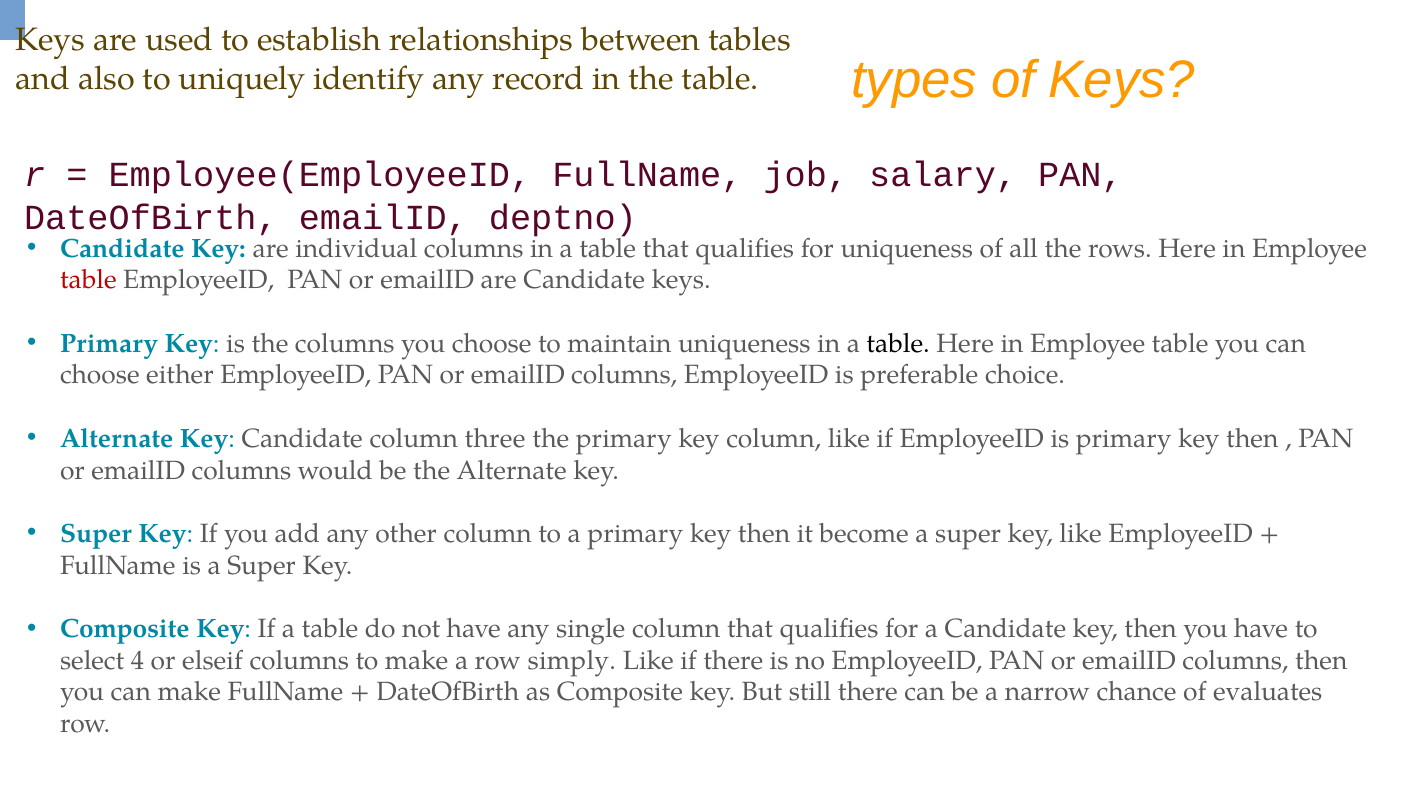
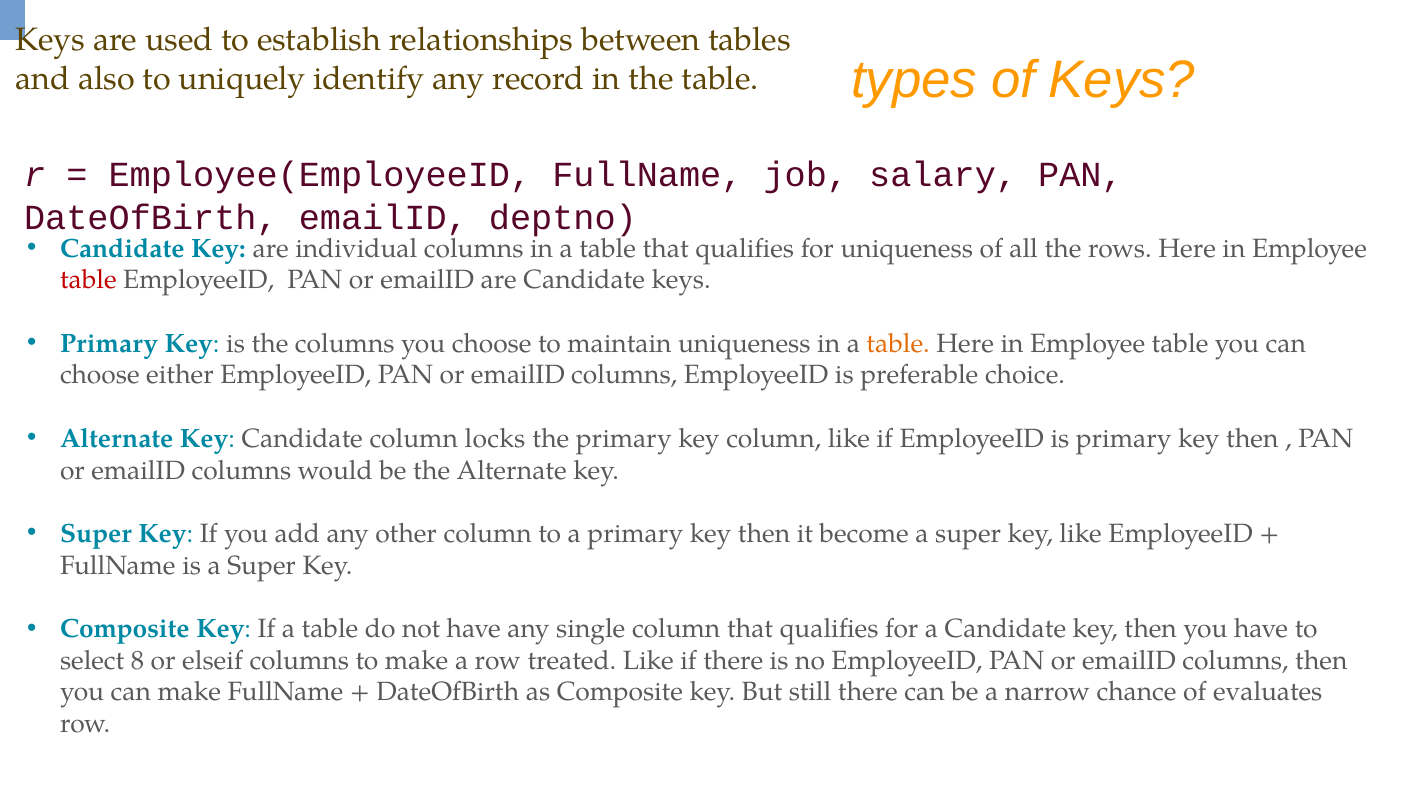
table colour: black -> orange (898, 344)
three: three -> locks (495, 439)
4: 4 -> 8 (137, 660)
simply: simply -> treated (572, 660)
